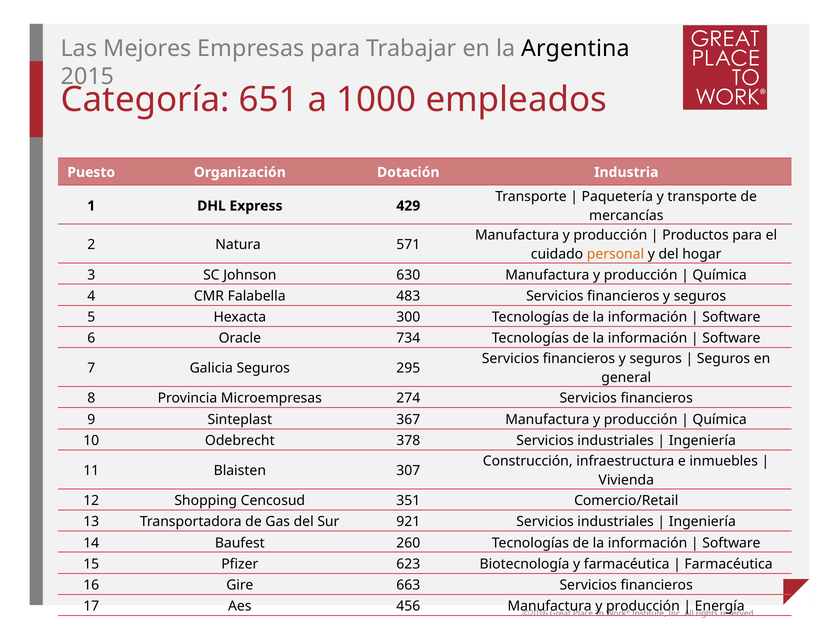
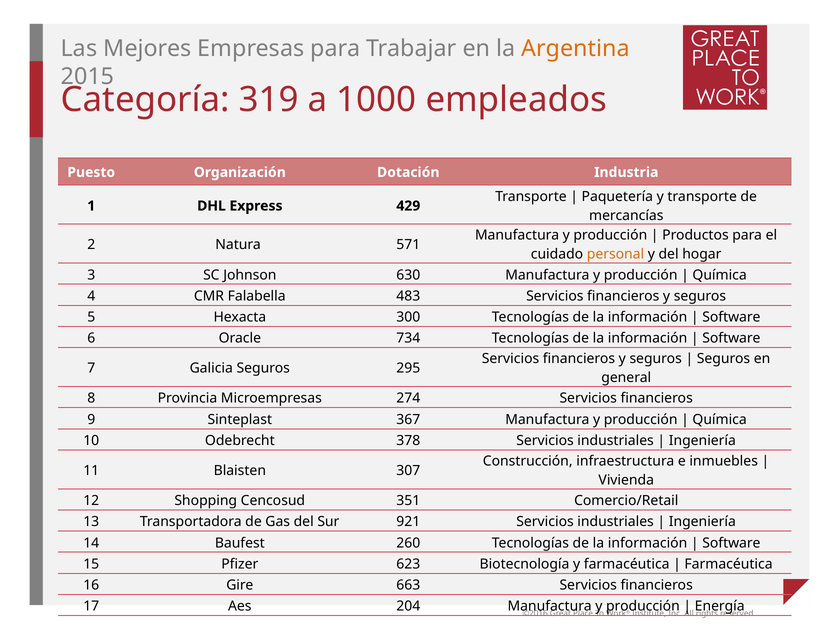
Argentina colour: black -> orange (576, 48)
651: 651 -> 319 (269, 100)
456: 456 -> 204 (408, 607)
